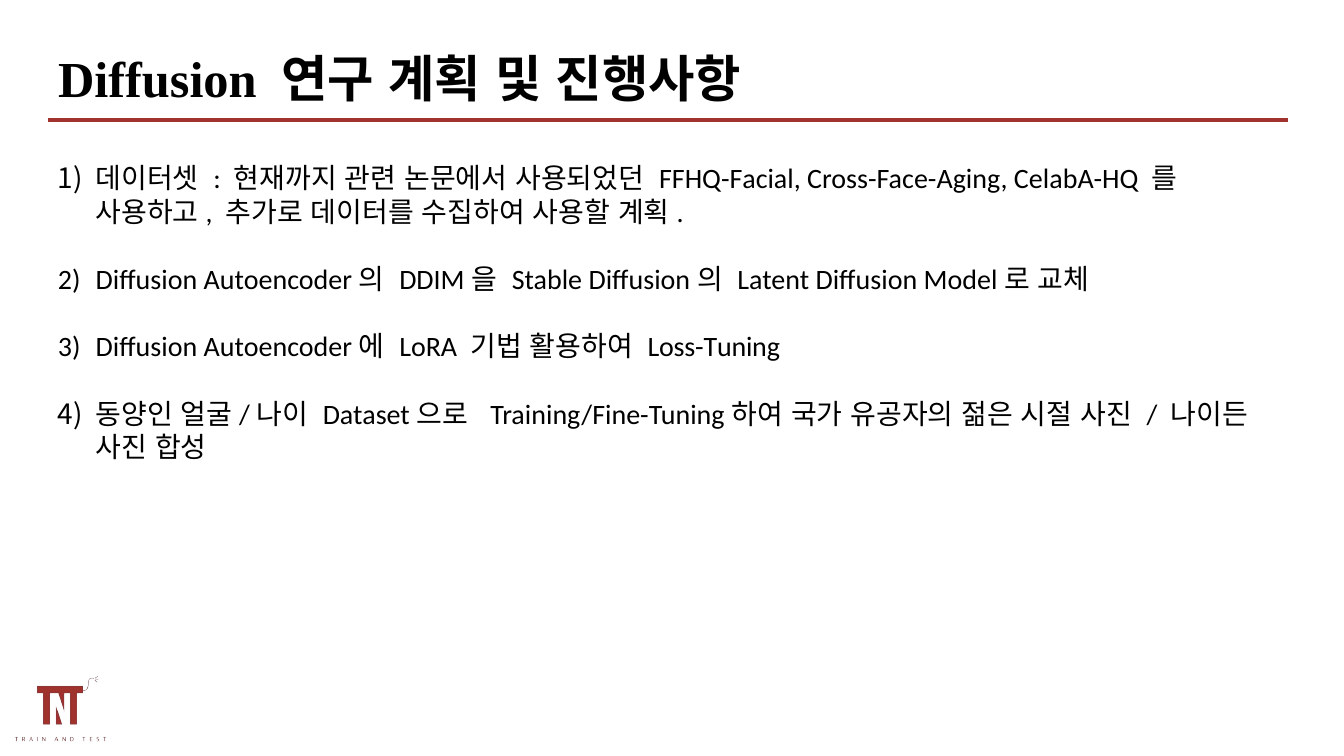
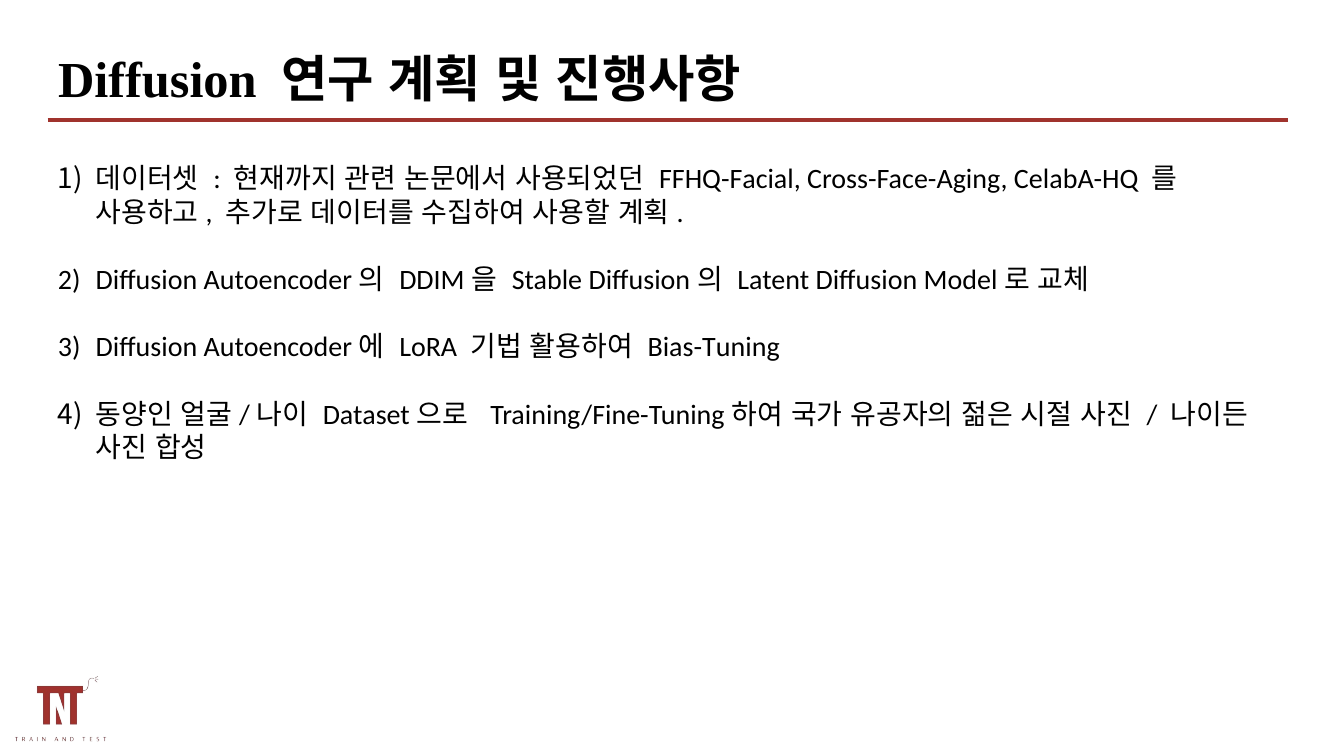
Loss-Tuning: Loss-Tuning -> Bias-Tuning (714, 348)
